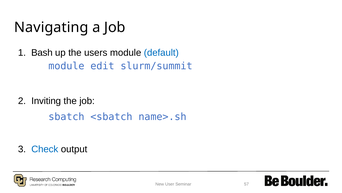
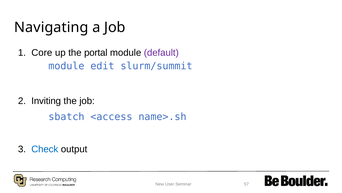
Bash: Bash -> Core (42, 52)
users: users -> portal (96, 52)
default colour: blue -> purple (161, 52)
<sbatch: <sbatch -> <access (111, 117)
